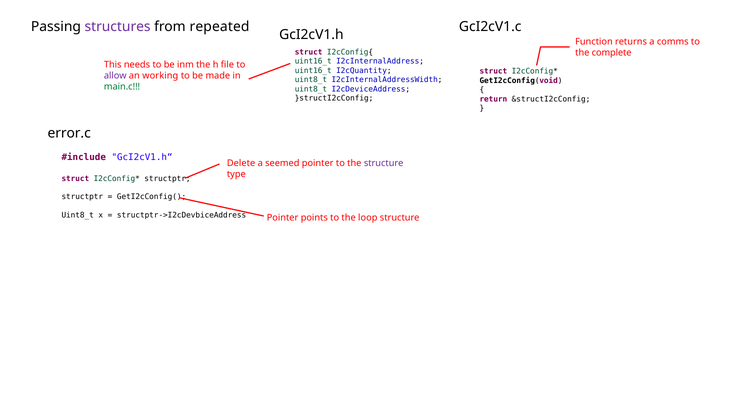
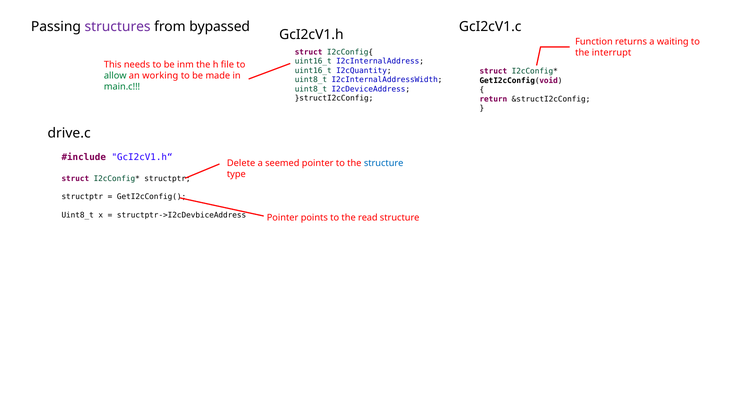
repeated: repeated -> bypassed (220, 27)
comms: comms -> waiting (673, 42)
complete: complete -> interrupt (612, 53)
allow colour: purple -> green (115, 76)
error.c: error.c -> drive.c (69, 134)
structure colour: purple -> blue (384, 164)
loop: loop -> read (368, 218)
